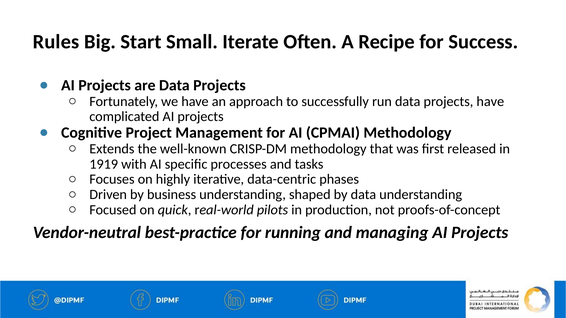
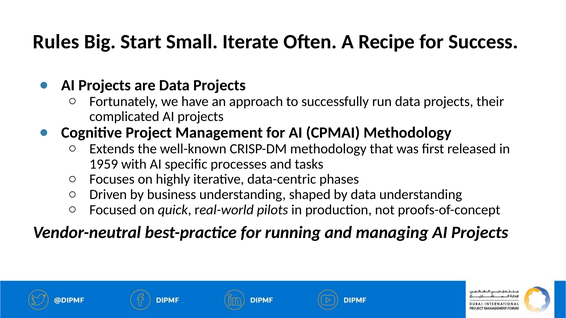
projects have: have -> their (490, 101)
1919: 1919 -> 1959 (104, 164)
